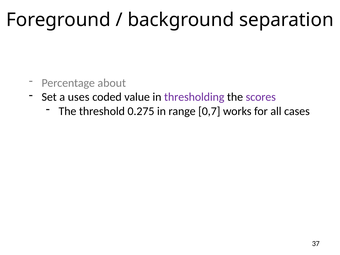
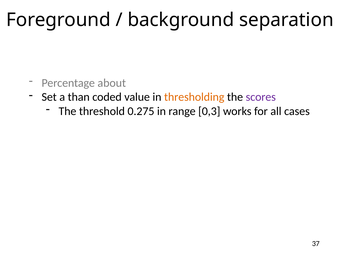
uses: uses -> than (79, 97)
thresholding colour: purple -> orange (194, 97)
0,7: 0,7 -> 0,3 (209, 111)
